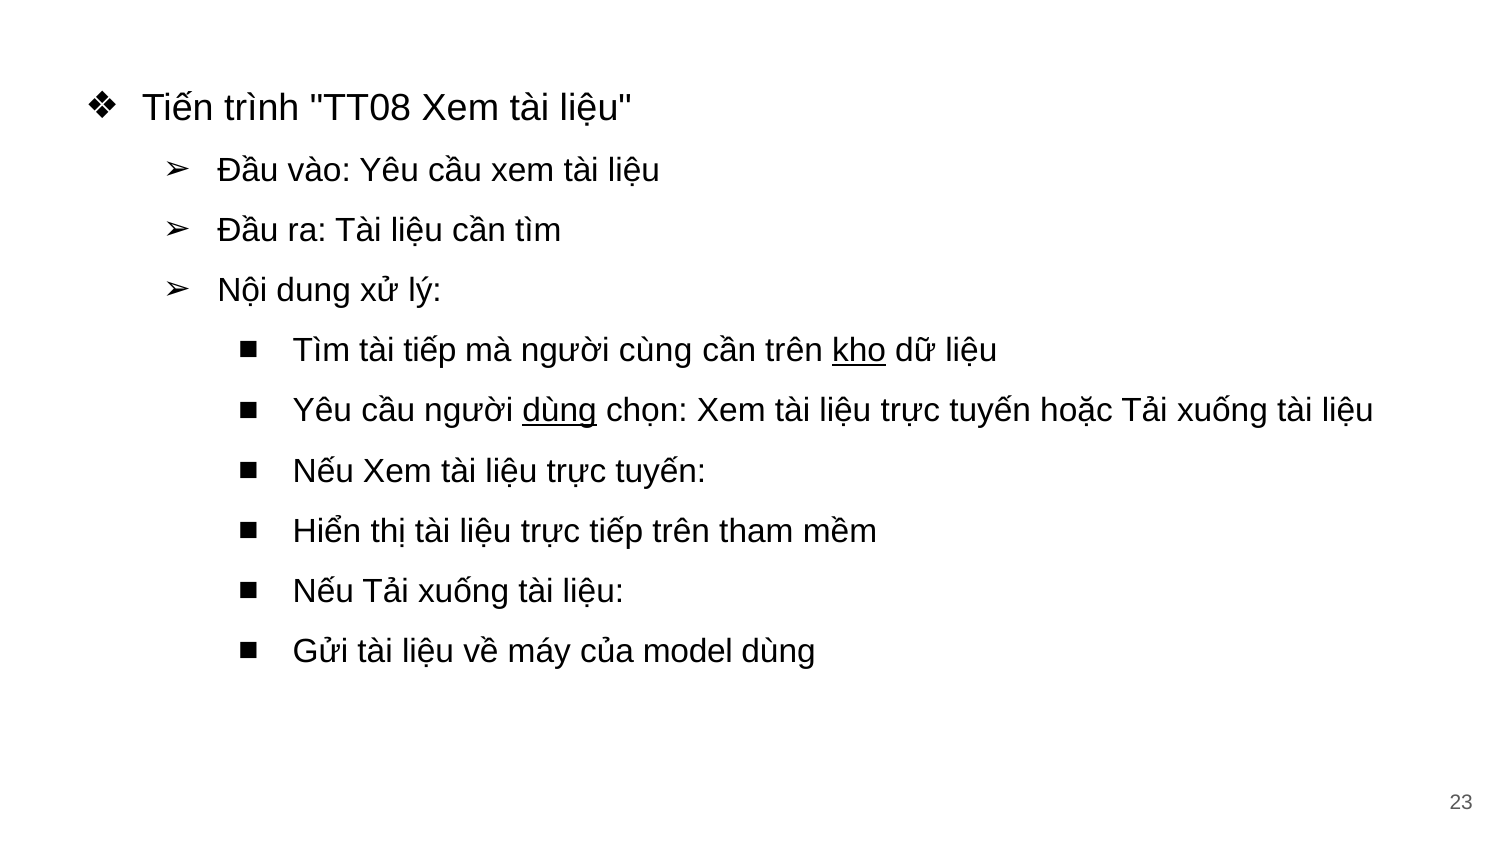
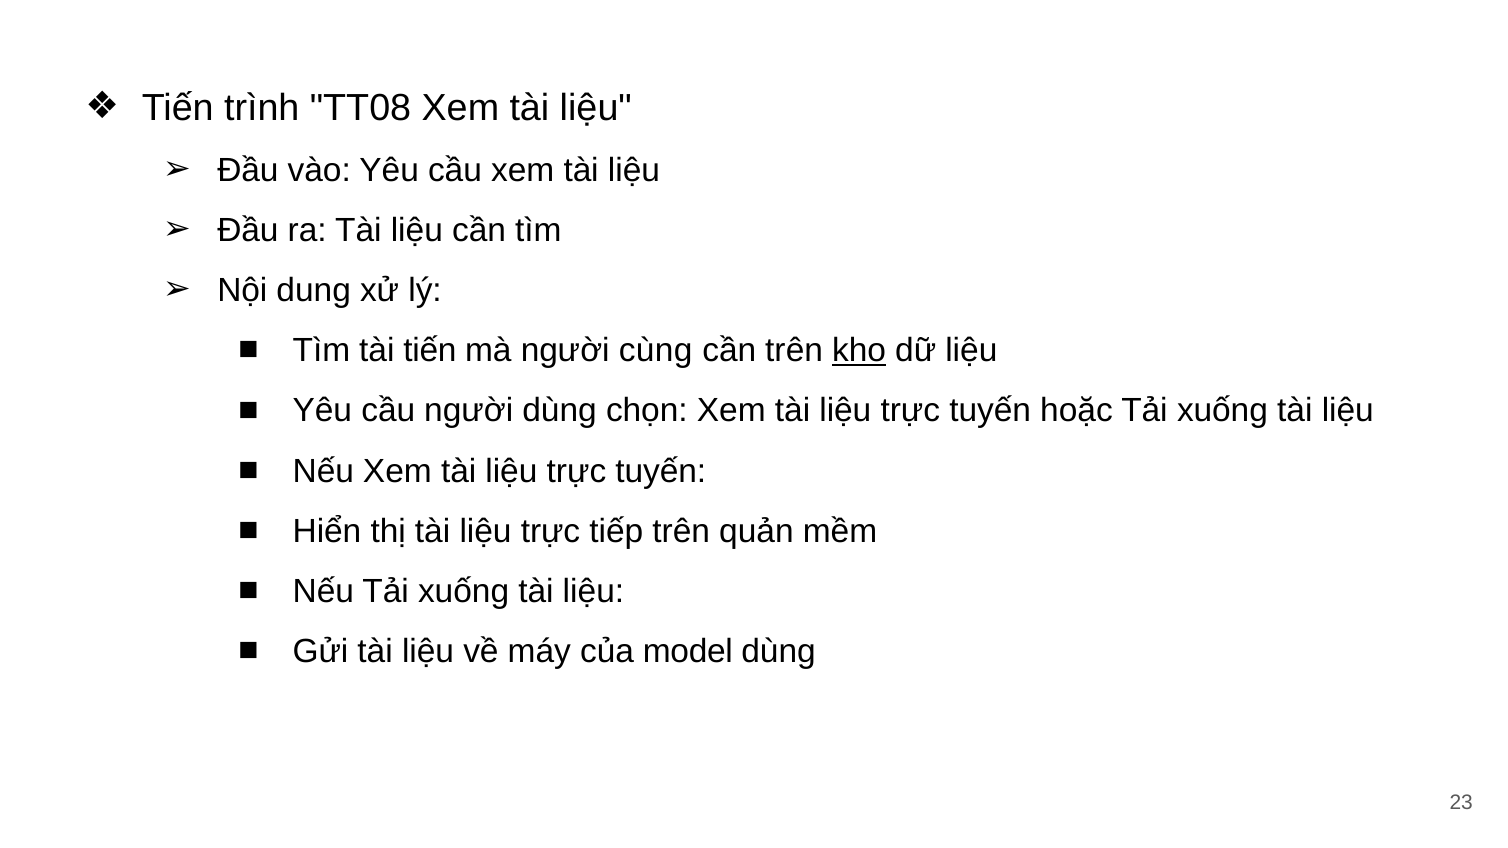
tài tiếp: tiếp -> tiến (430, 351)
dùng underline: present -> none (560, 411)
tham: tham -> quản (756, 531)
